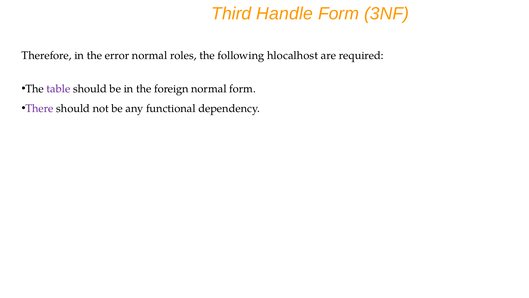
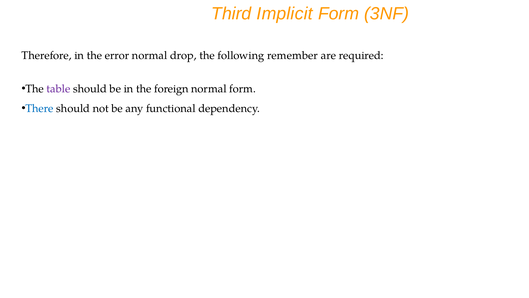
Handle: Handle -> Implicit (285, 14)
roles: roles -> drop (183, 56)
hlocalhost: hlocalhost -> remember (293, 56)
There colour: purple -> blue (39, 108)
